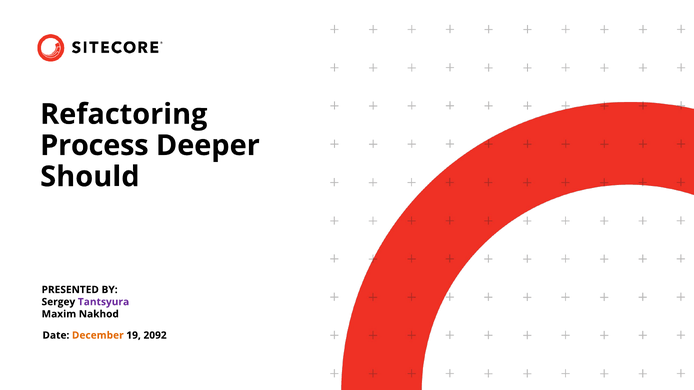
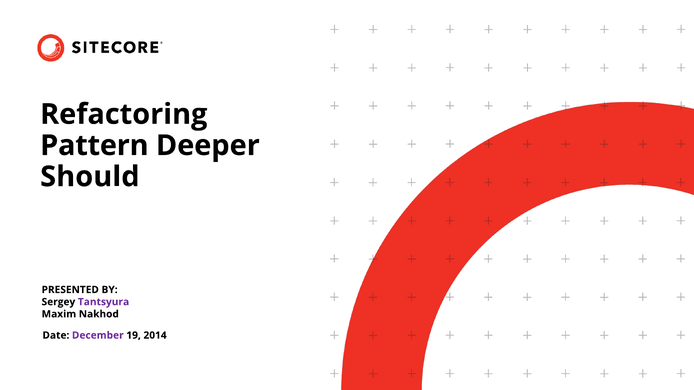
Process: Process -> Pattern (94, 146)
December colour: orange -> purple (98, 336)
2092: 2092 -> 2014 (155, 336)
